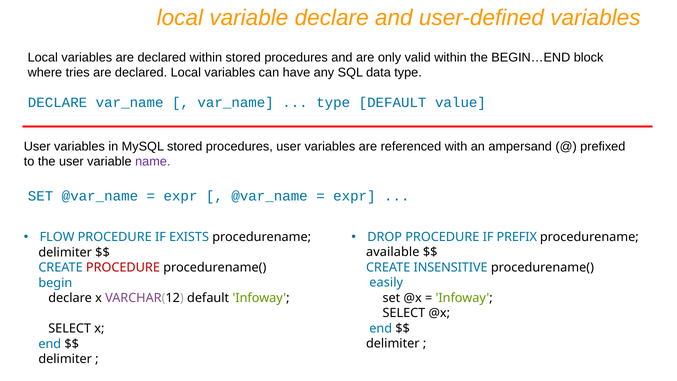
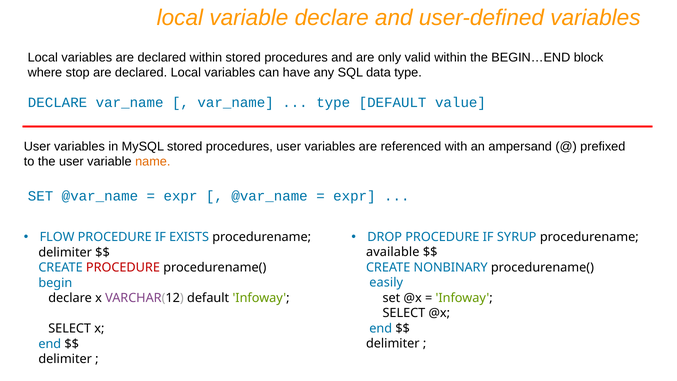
tries: tries -> stop (78, 73)
name colour: purple -> orange (153, 162)
PREFIX: PREFIX -> SYRUP (517, 237)
INSENSITIVE: INSENSITIVE -> NONBINARY (451, 267)
